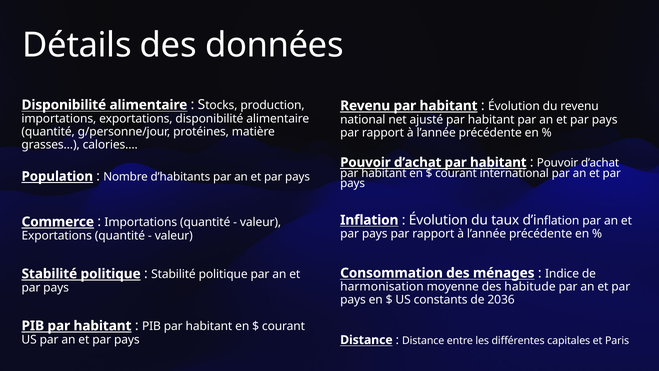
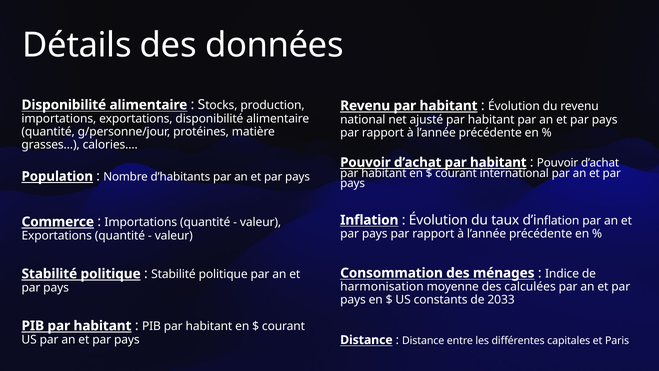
habitude: habitude -> calculées (530, 287)
2036: 2036 -> 2033 (501, 300)
